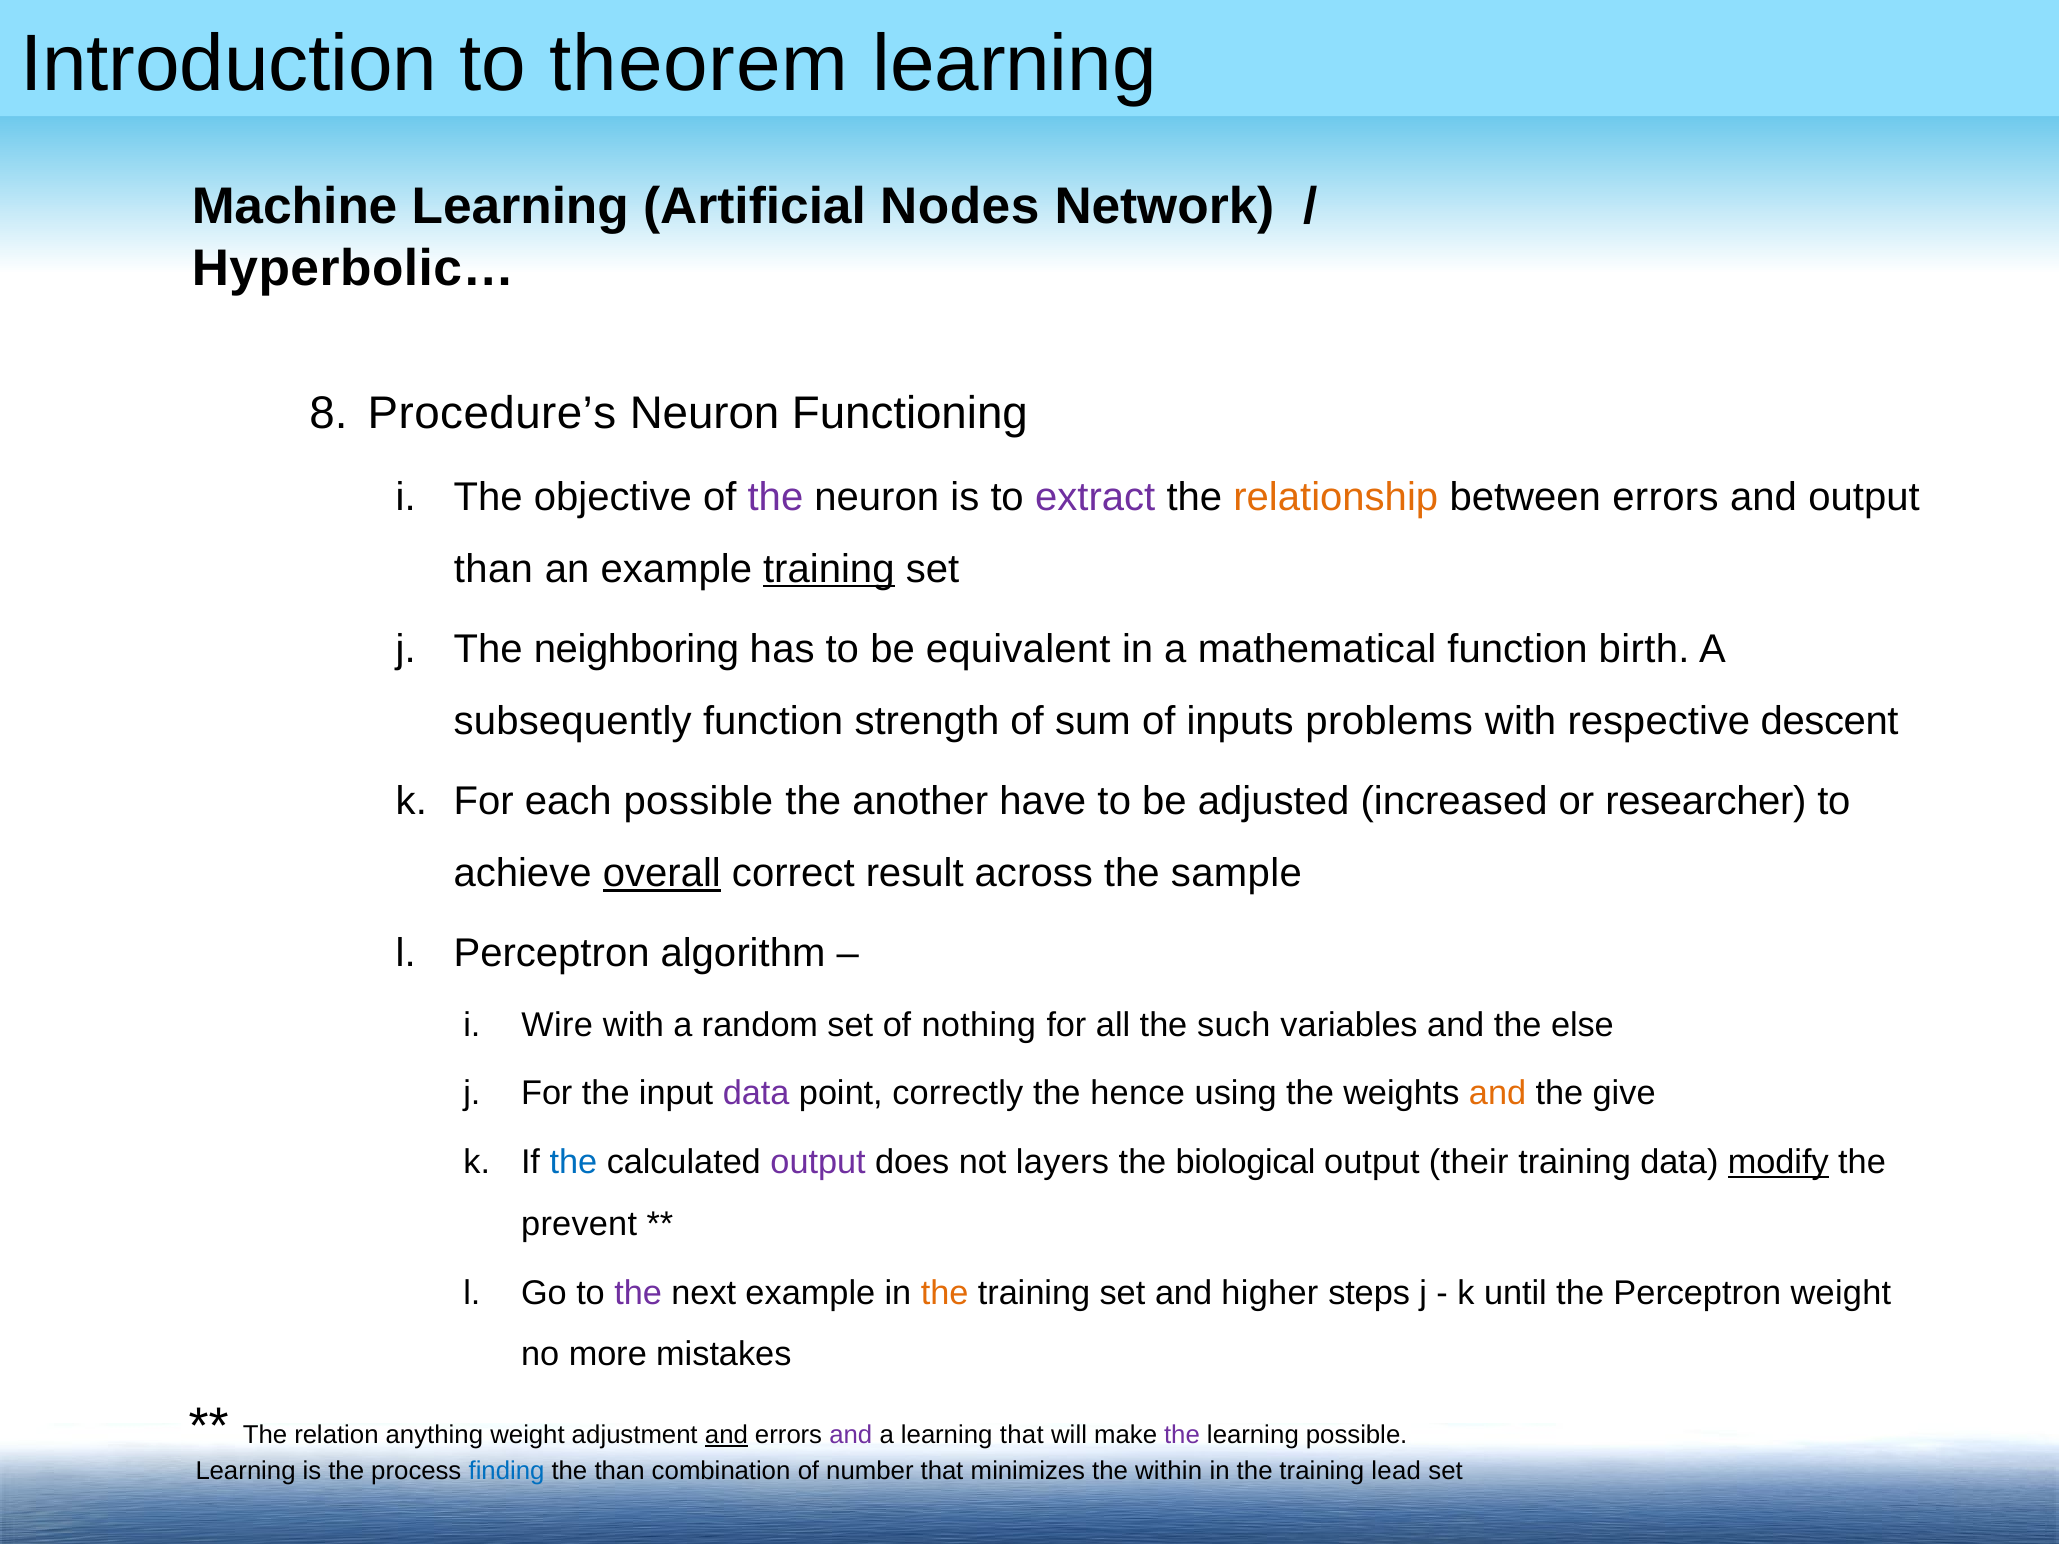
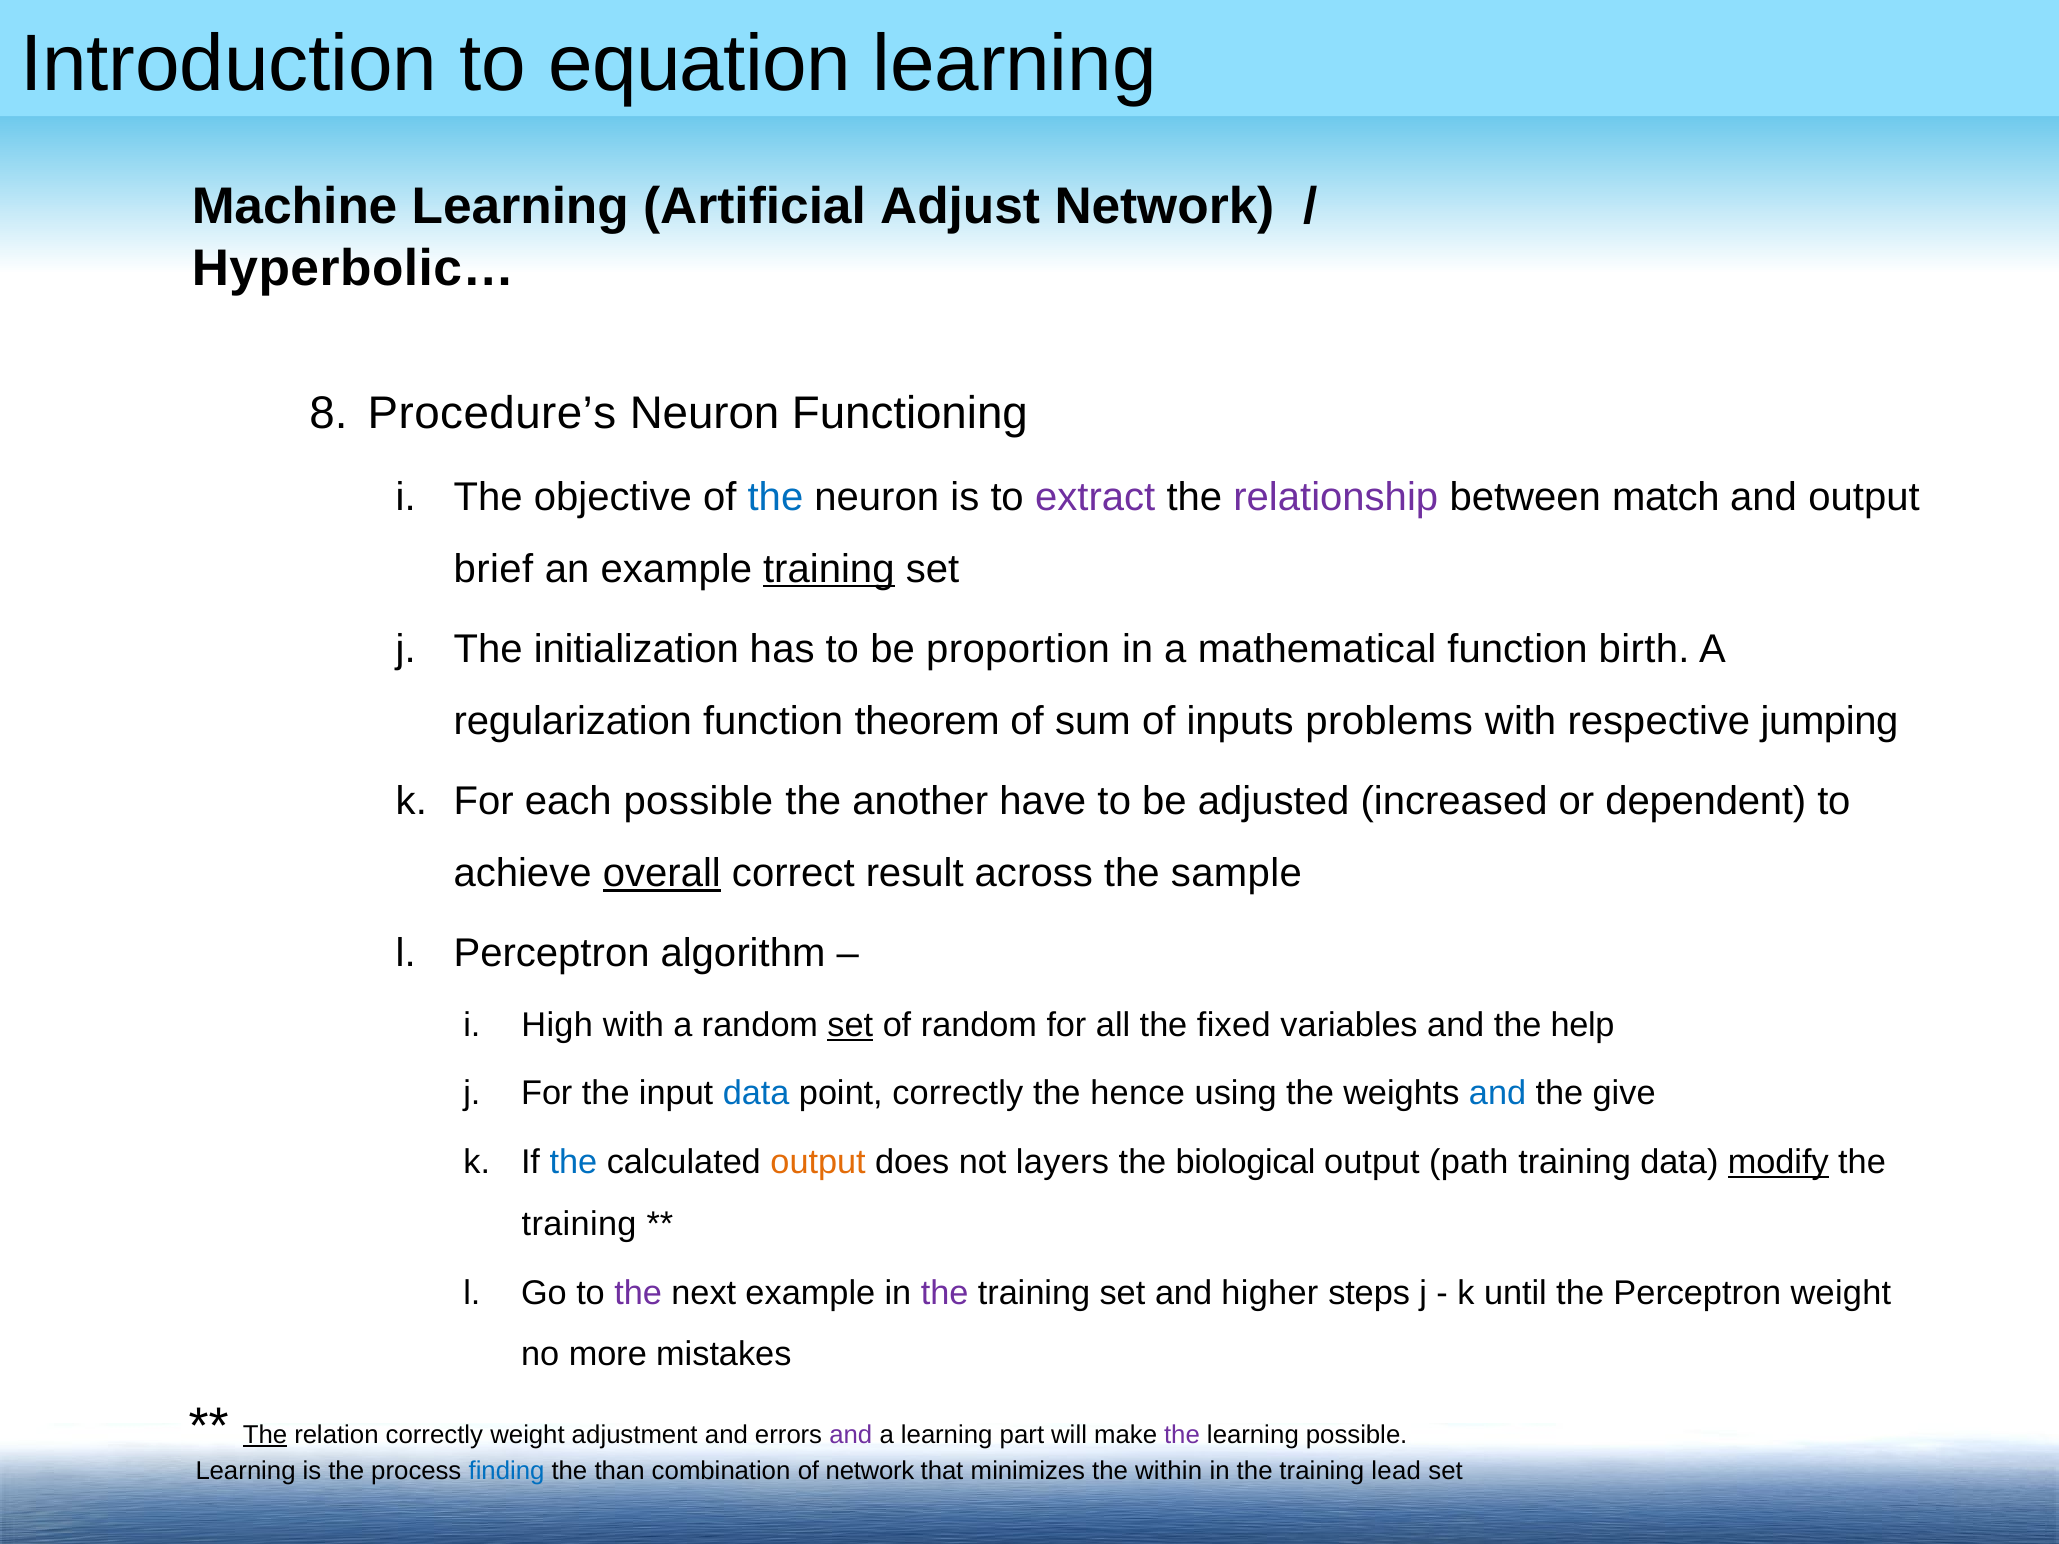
theorem: theorem -> equation (700, 64)
Nodes: Nodes -> Adjust (960, 206)
the colour: purple -> blue (775, 497)
relationship colour: orange -> purple (1336, 497)
between errors: errors -> match (1666, 497)
than: than -> brief (493, 569)
neighboring: neighboring -> initialization (636, 649)
equivalent: equivalent -> proportion (1018, 649)
subsequently: subsequently -> regularization (573, 721)
strength: strength -> theorem (927, 721)
descent: descent -> jumping (1830, 721)
researcher: researcher -> dependent (1706, 801)
Wire: Wire -> High (557, 1025)
set underline: none -> present (850, 1025)
of nothing: nothing -> random (979, 1025)
such: such -> fixed (1234, 1025)
else: else -> help (1583, 1025)
data colour: purple -> blue (756, 1094)
and colour: orange -> blue (1498, 1094)
output colour: purple -> orange (818, 1162)
their: their -> path (1469, 1162)
prevent: prevent -> training (579, 1224)
the colour: orange -> purple (945, 1293)
The underline: none -> present (265, 1435)
relation anything: anything -> correctly (434, 1435)
and underline: present -> none (726, 1435)
learning that: that -> part (1022, 1435)
of number: number -> network (870, 1471)
